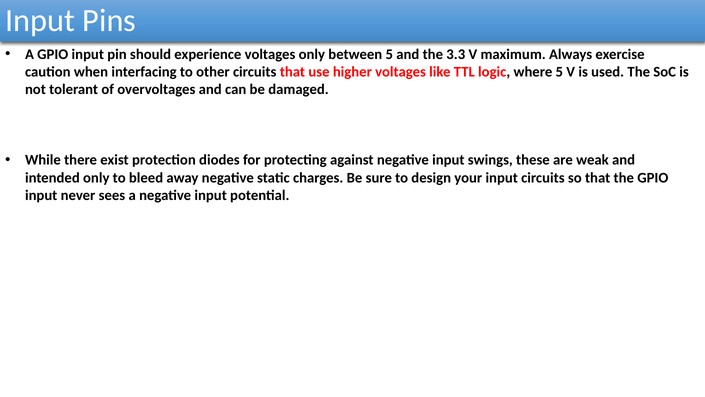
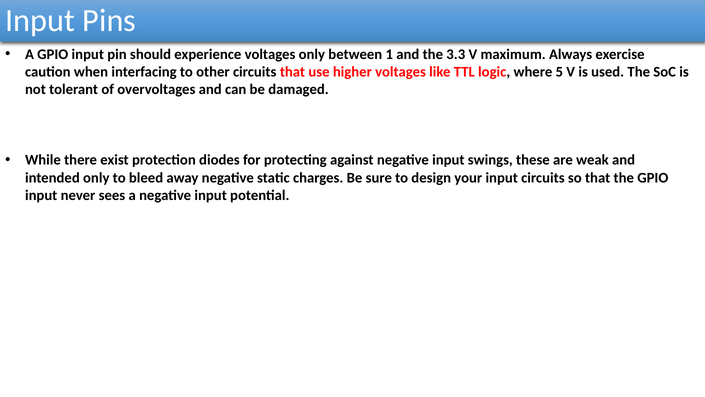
between 5: 5 -> 1 (389, 54)
